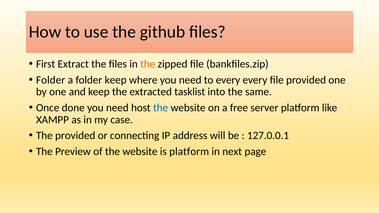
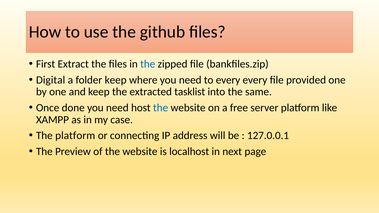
the colour: orange -> blue (148, 64)
Folder: Folder -> Digital (51, 80)
The provided: provided -> platform (75, 136)
is platform: platform -> localhost (189, 152)
